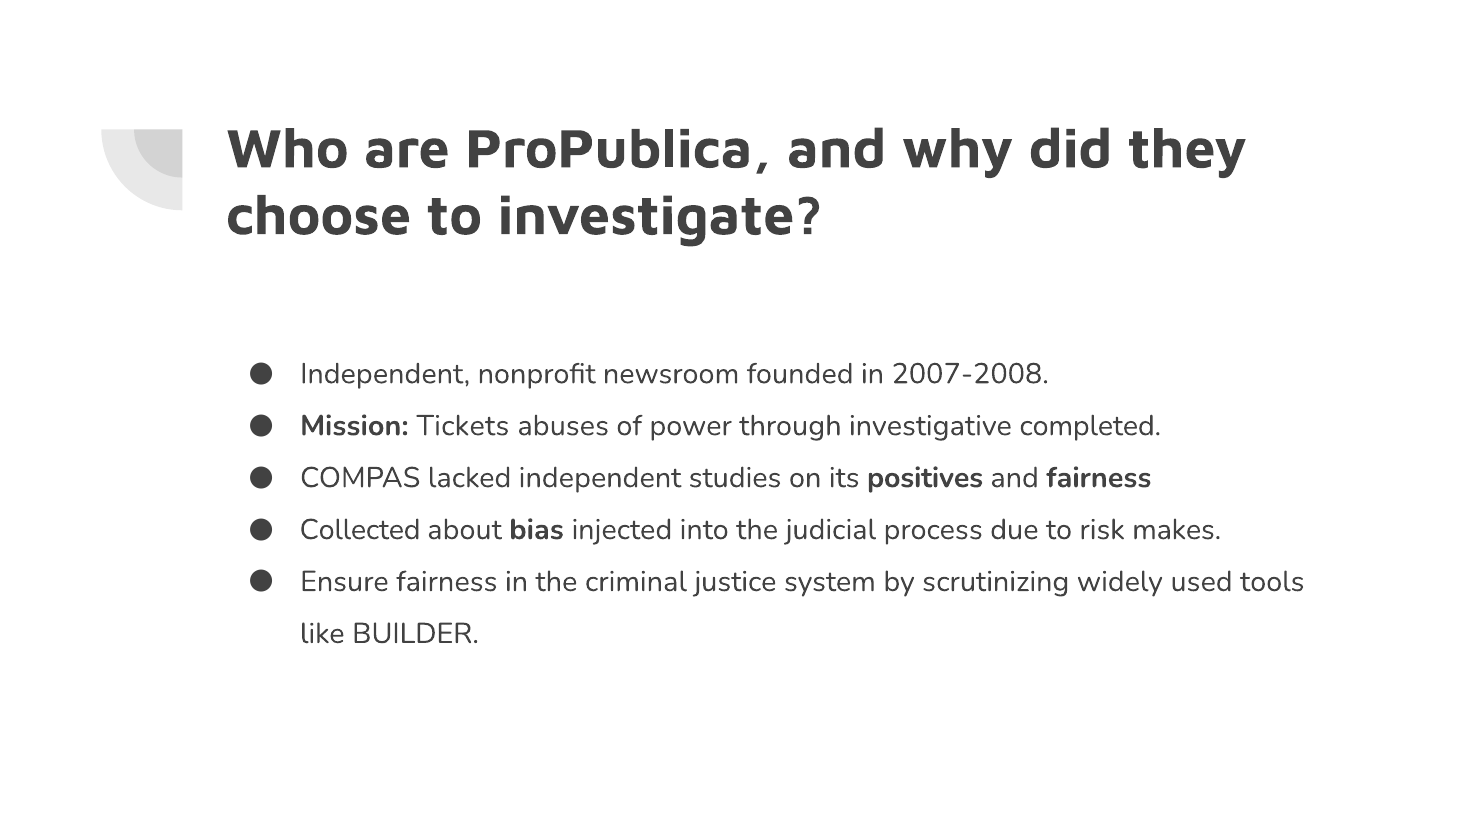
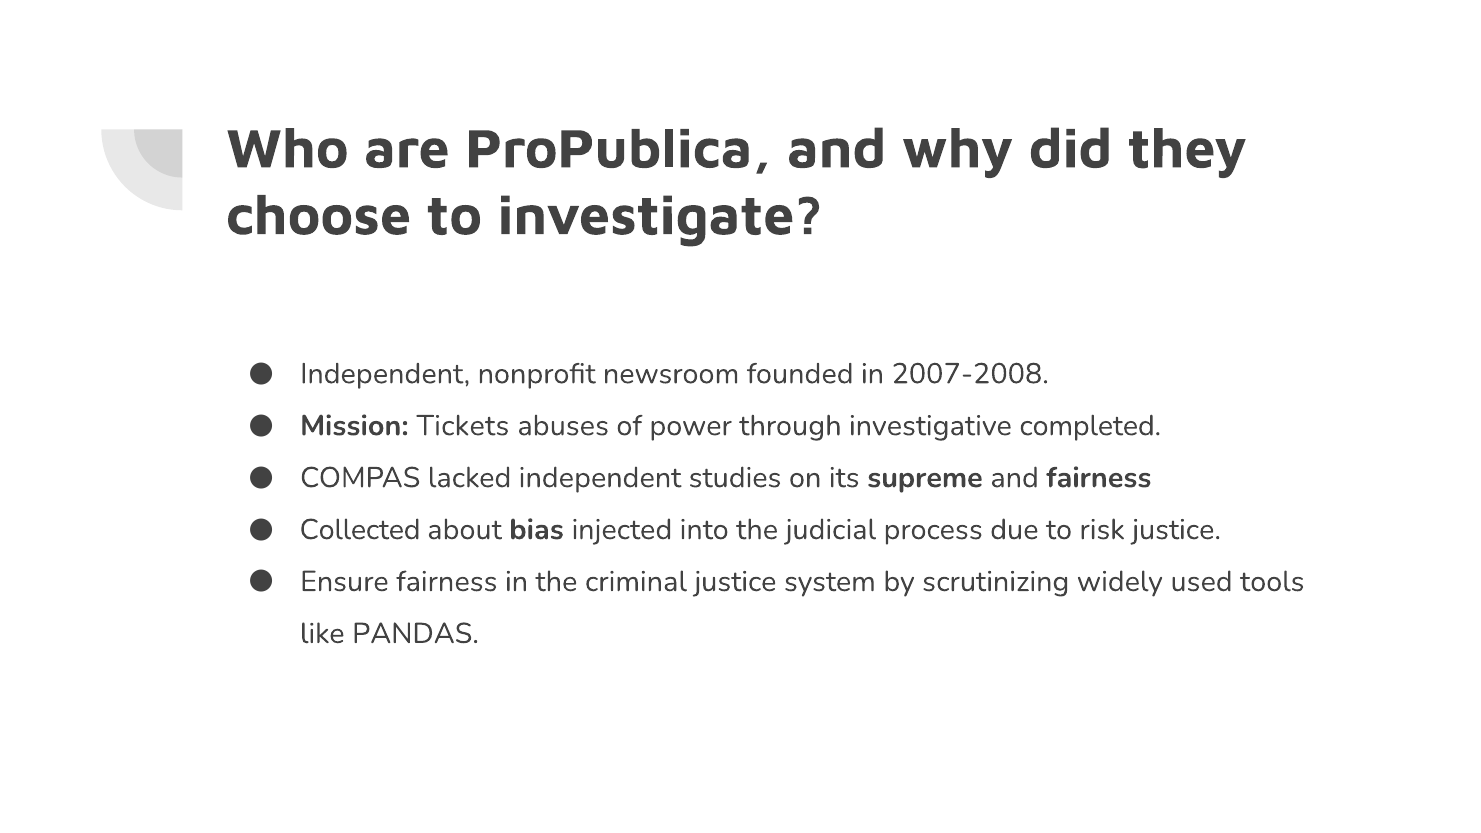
positives: positives -> supreme (925, 478)
risk makes: makes -> justice (1177, 530)
BUILDER: BUILDER -> PANDAS (415, 634)
